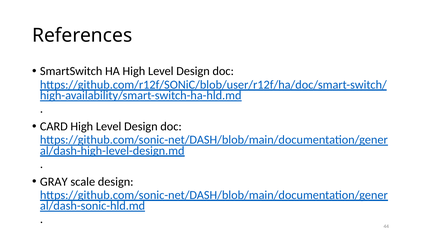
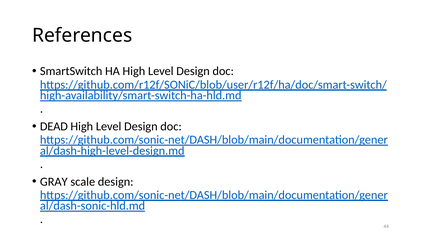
CARD: CARD -> DEAD (54, 126)
